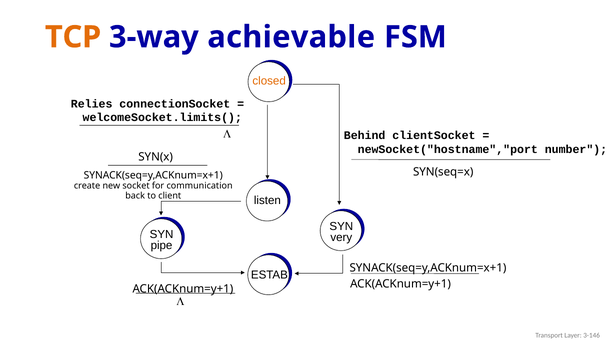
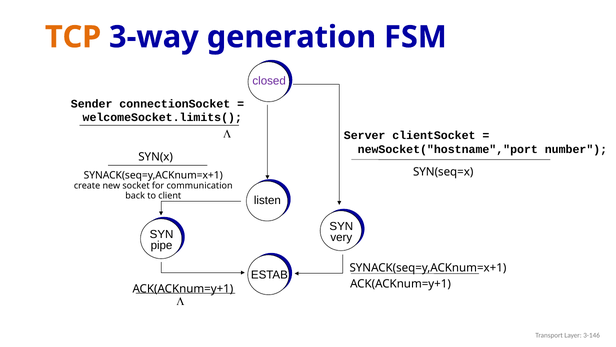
achievable: achievable -> generation (291, 37)
closed colour: orange -> purple (269, 81)
Relies: Relies -> Sender (92, 104)
Behind: Behind -> Server (365, 135)
